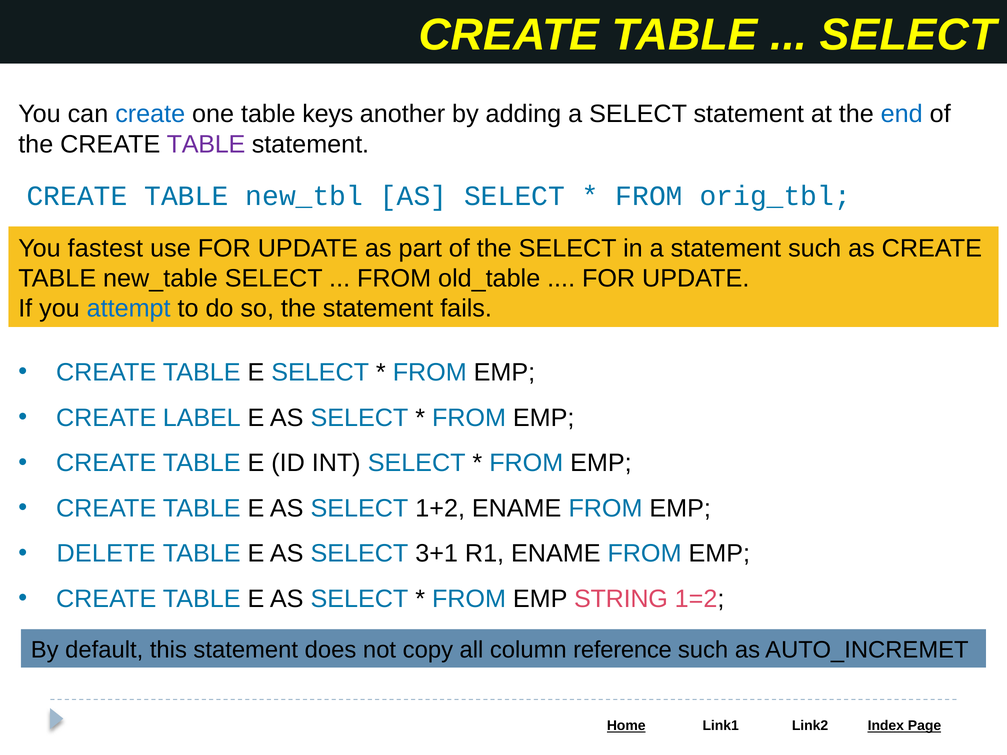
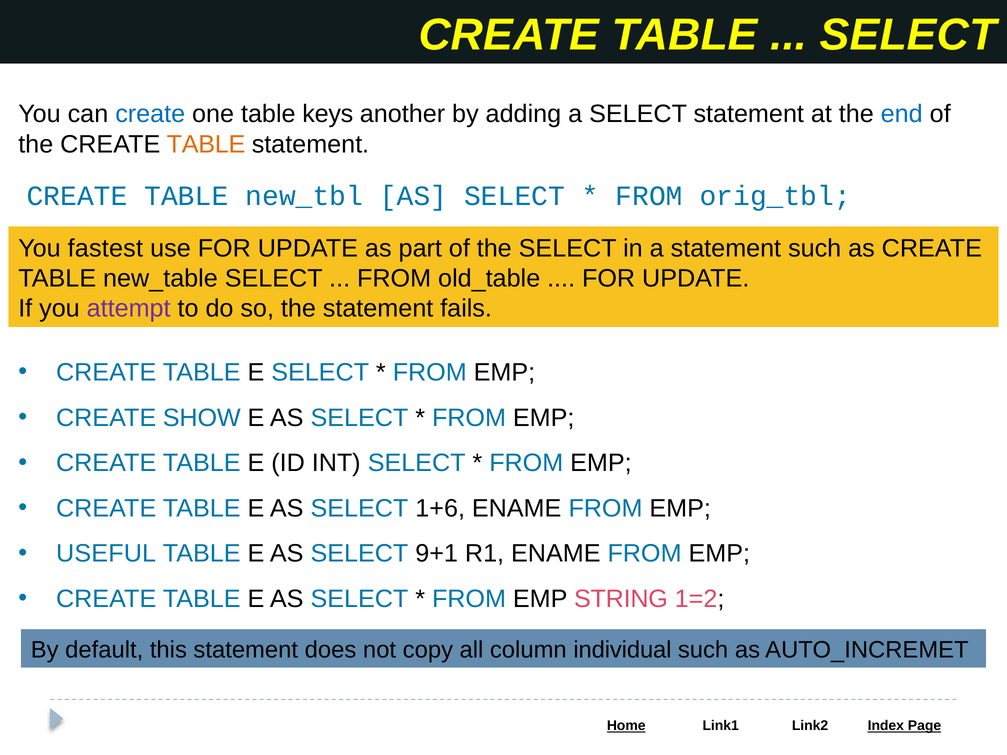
TABLE colour: purple -> orange (206, 144)
attempt colour: blue -> purple (129, 309)
LABEL: LABEL -> SHOW (202, 418)
1+2: 1+2 -> 1+6 (440, 509)
DELETE: DELETE -> USEFUL (106, 554)
3+1: 3+1 -> 9+1 (437, 554)
reference: reference -> individual (622, 650)
